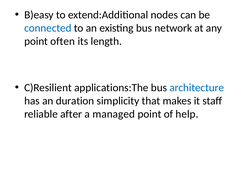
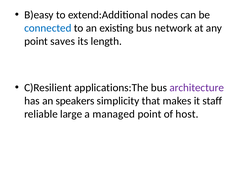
often: often -> saves (63, 41)
architecture colour: blue -> purple (197, 88)
duration: duration -> speakers (75, 101)
after: after -> large (71, 115)
help: help -> host (187, 115)
